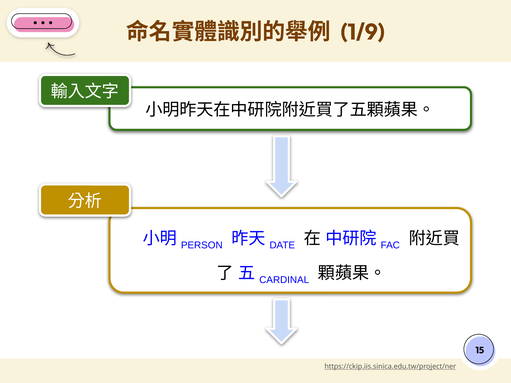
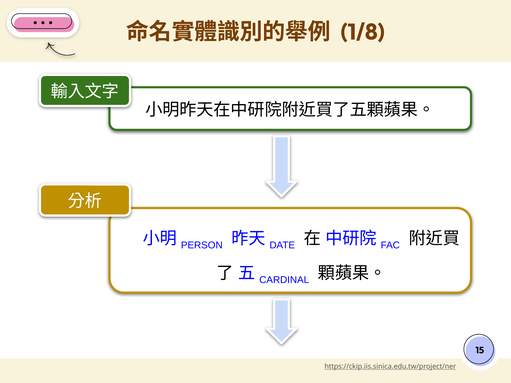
1/9: 1/9 -> 1/8 (363, 32)
